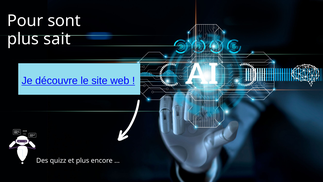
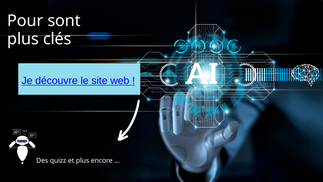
sait: sait -> clés (57, 39)
